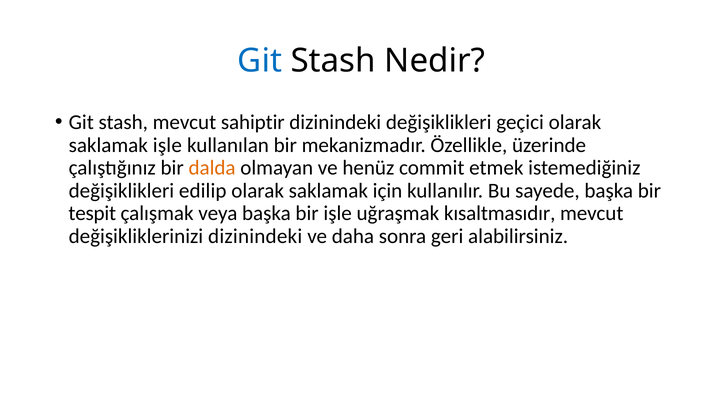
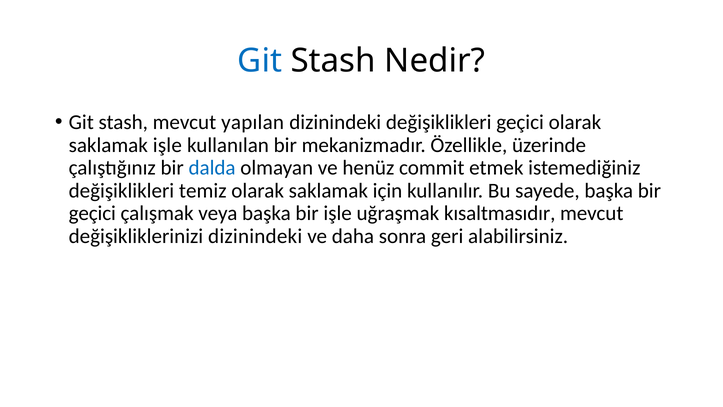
sahiptir: sahiptir -> yapılan (253, 122)
dalda colour: orange -> blue (212, 168)
edilip: edilip -> temiz (203, 190)
tespit: tespit -> geçici (92, 213)
